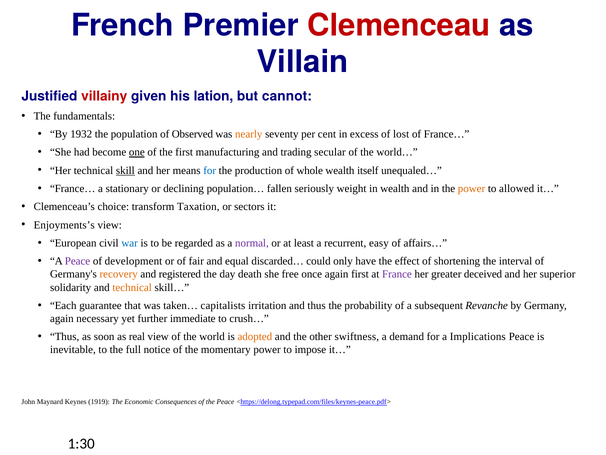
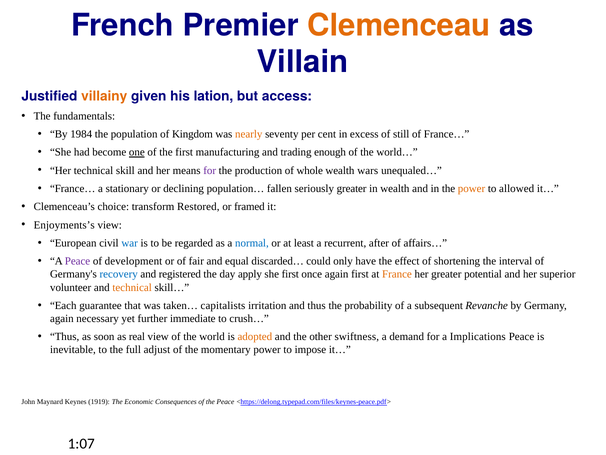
Clemenceau colour: red -> orange (399, 26)
villainy colour: red -> orange (104, 96)
cannot: cannot -> access (287, 96)
1932: 1932 -> 1984 (81, 134)
Observed: Observed -> Kingdom (192, 134)
lost: lost -> still (401, 134)
secular: secular -> enough (330, 152)
skill underline: present -> none (125, 170)
for colour: blue -> purple (210, 170)
itself: itself -> wars (368, 170)
seriously weight: weight -> greater (352, 188)
Taxation: Taxation -> Restored (198, 207)
sectors: sectors -> framed (249, 207)
normal colour: purple -> blue (252, 243)
easy: easy -> after (379, 243)
recovery colour: orange -> blue (119, 274)
death: death -> apply (250, 274)
she free: free -> first (290, 274)
France colour: purple -> orange (397, 274)
deceived: deceived -> potential (483, 274)
solidarity: solidarity -> volunteer (71, 287)
notice: notice -> adjust (157, 349)
1:30: 1:30 -> 1:07 (81, 443)
